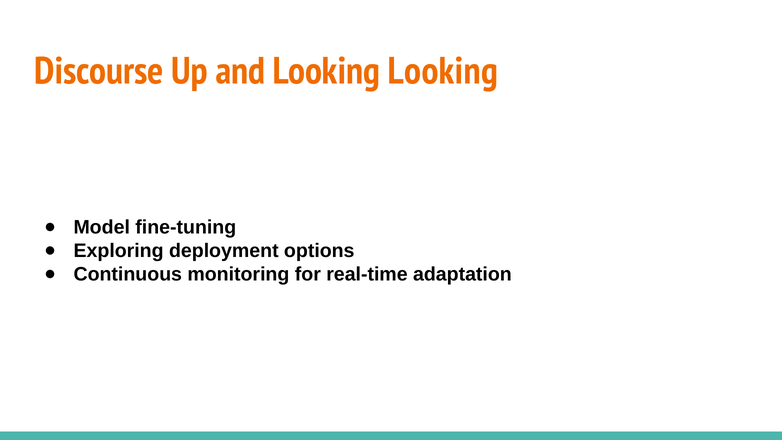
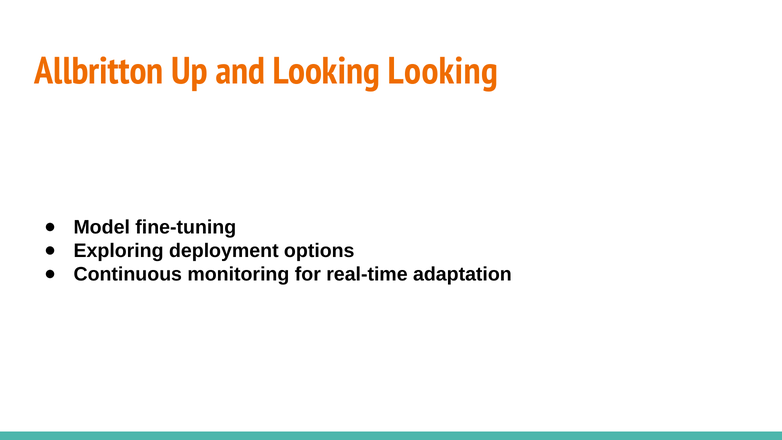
Discourse: Discourse -> Allbritton (99, 71)
